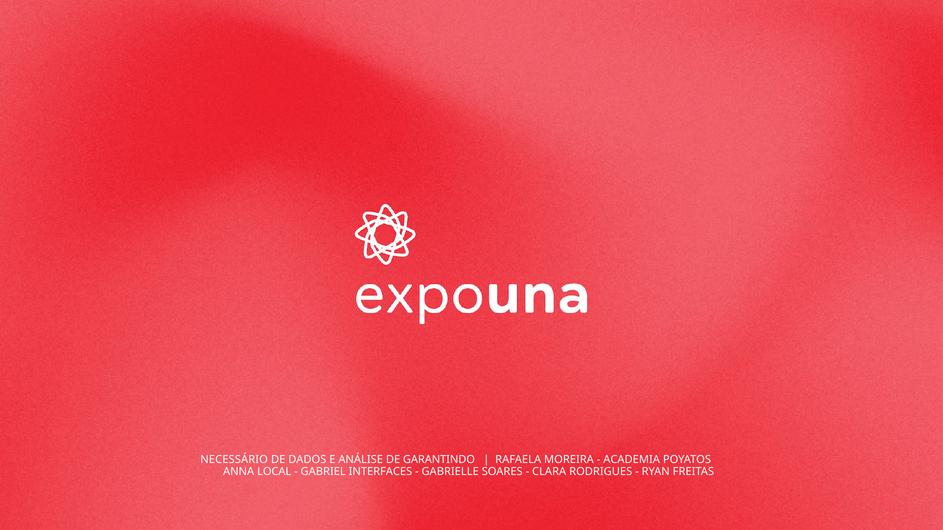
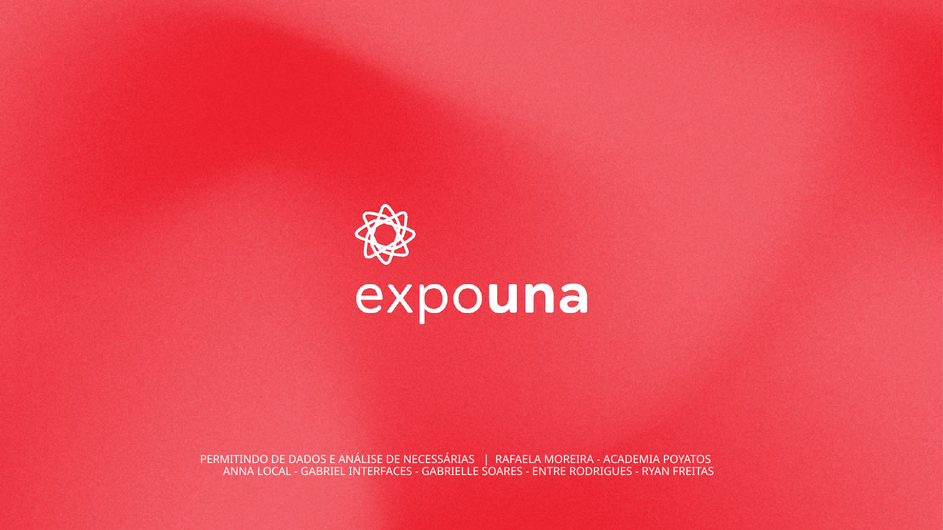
NECESSÁRIO: NECESSÁRIO -> PERMITINDO (234, 460)
GARANTINDO: GARANTINDO -> NECESSÁRIAS (439, 460)
CLARA: CLARA -> ENTRE (549, 472)
